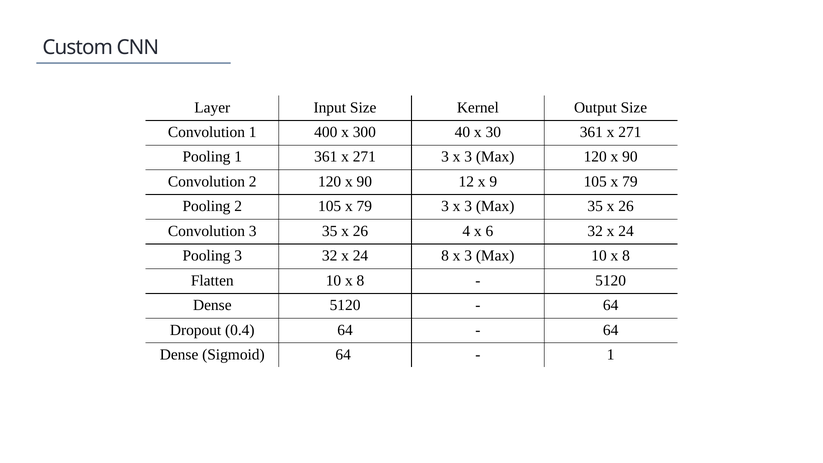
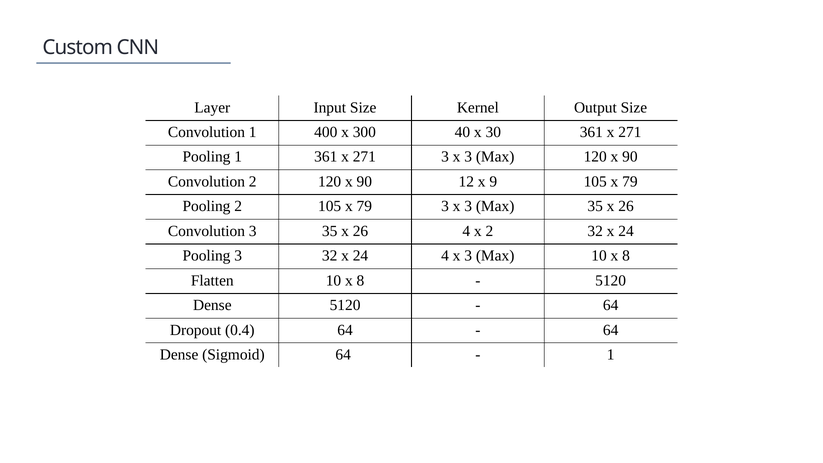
x 6: 6 -> 2 (489, 231)
24 8: 8 -> 4 (445, 256)
